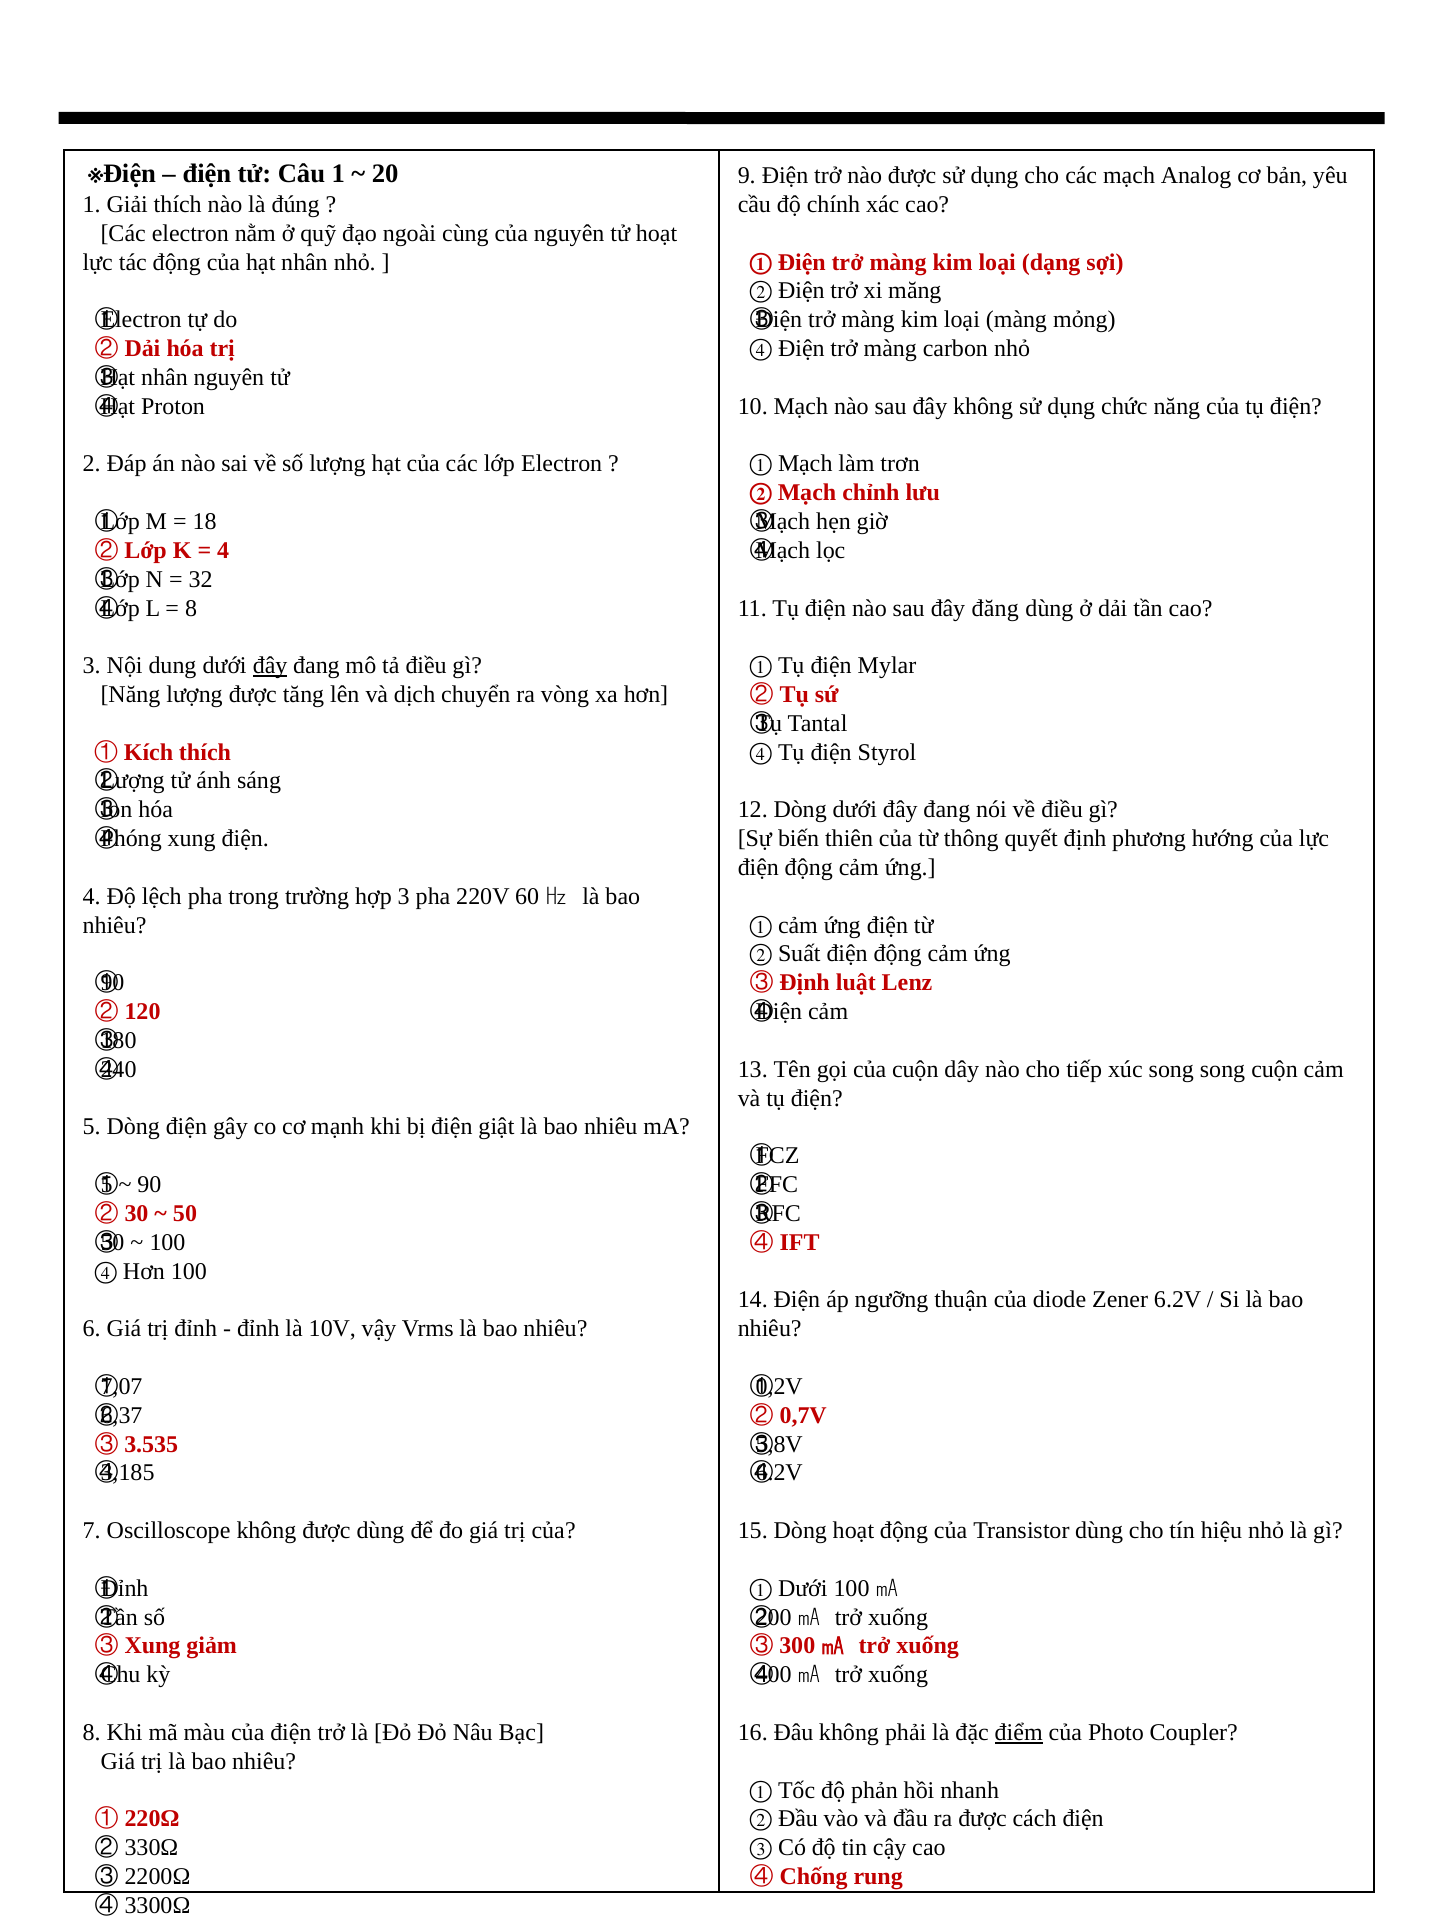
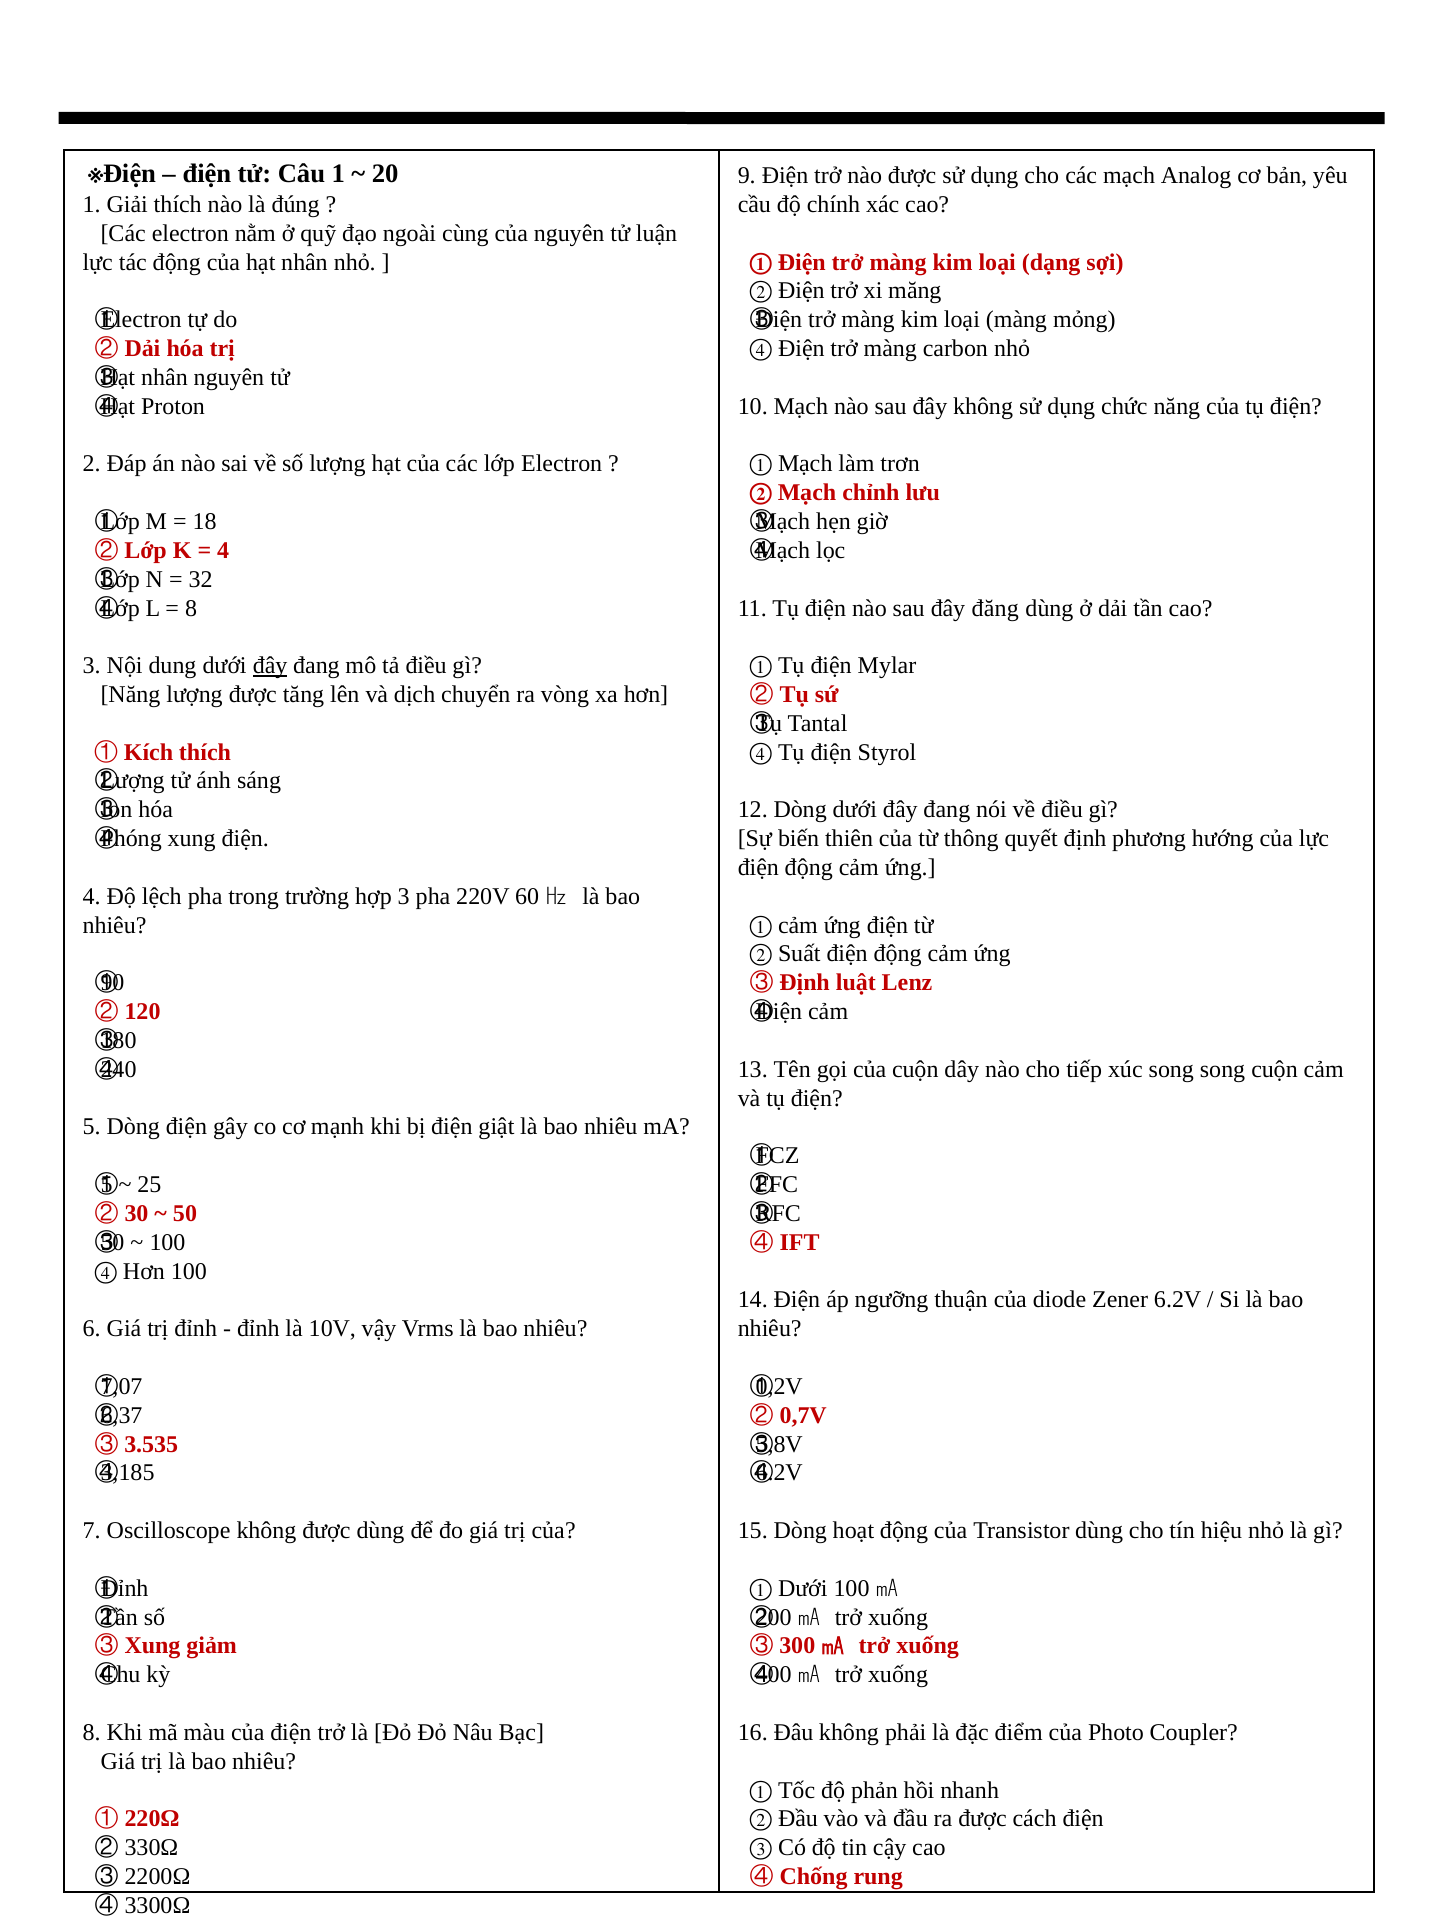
tử hoạt: hoạt -> luận (657, 233)
90: 90 -> 25 (149, 1185)
điểm underline: present -> none (1019, 1733)
